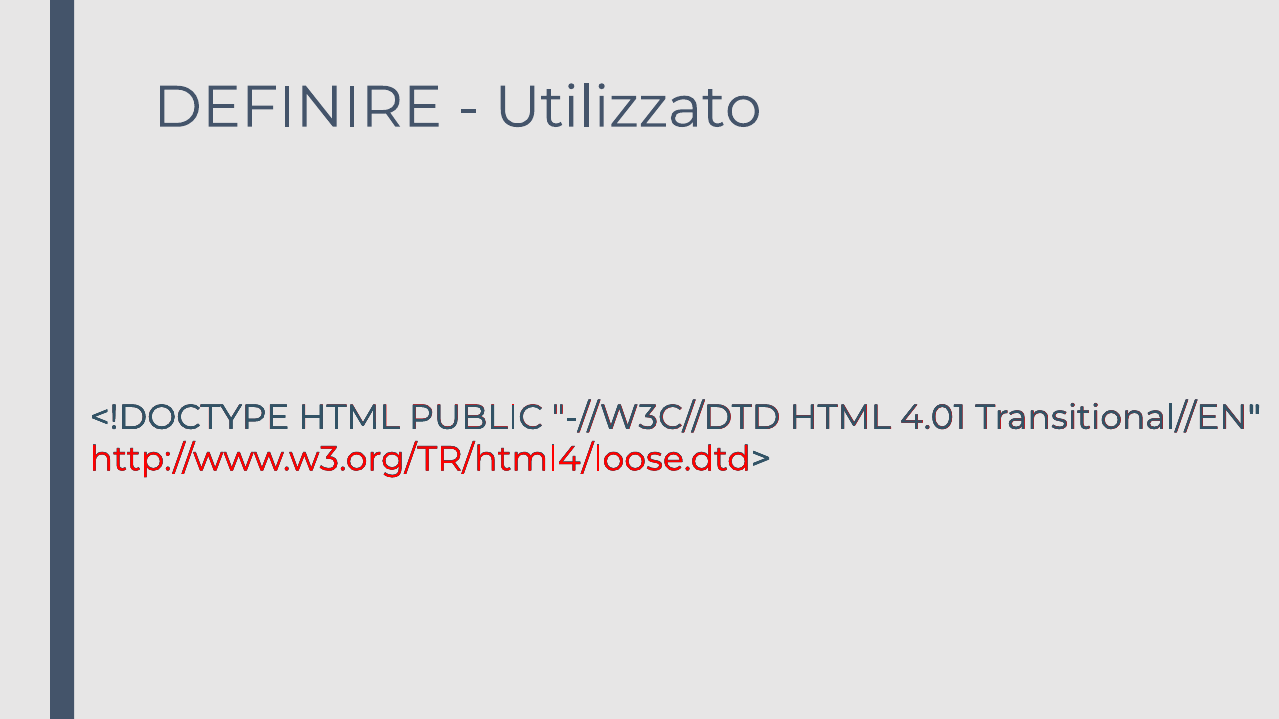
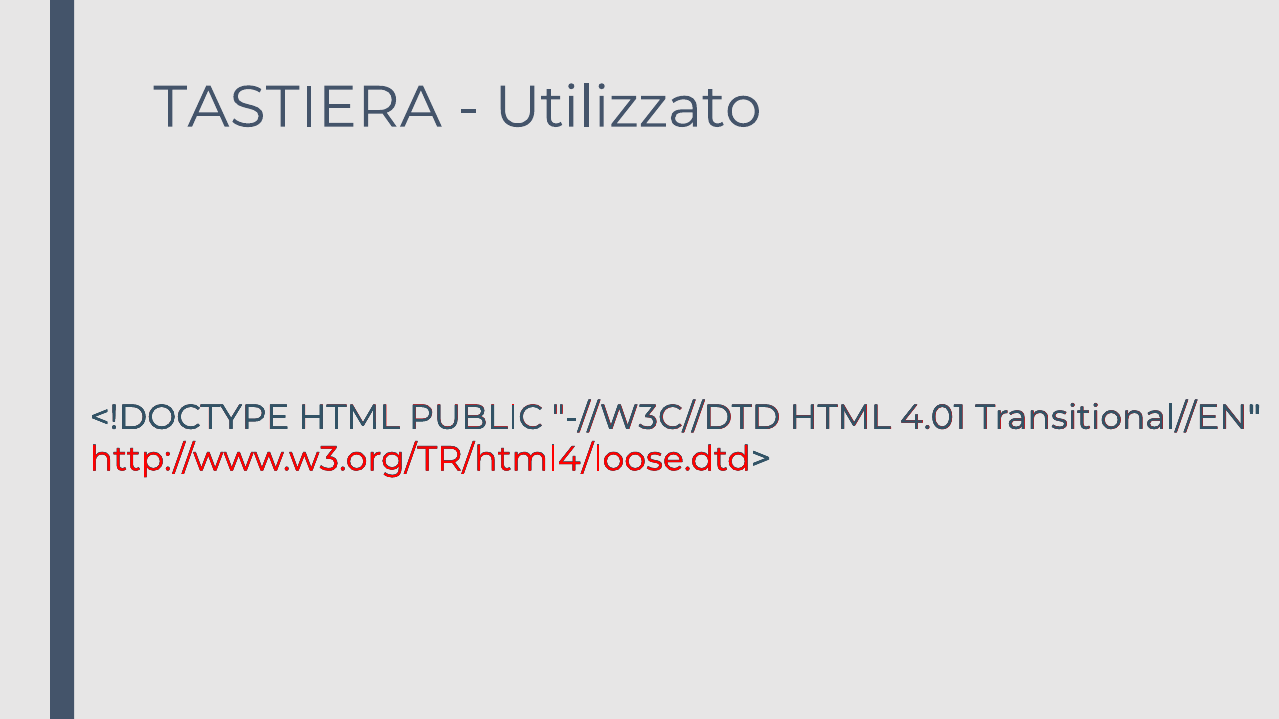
DEFINIRE: DEFINIRE -> TASTIERA (298, 107)
